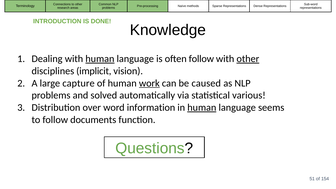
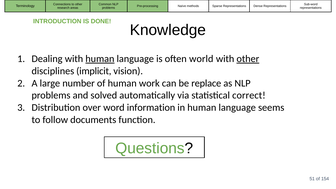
often follow: follow -> world (201, 59)
capture: capture -> number (79, 83)
work underline: present -> none (149, 83)
caused: caused -> replace (206, 83)
various: various -> correct (249, 95)
human underline: present -> none (202, 108)
